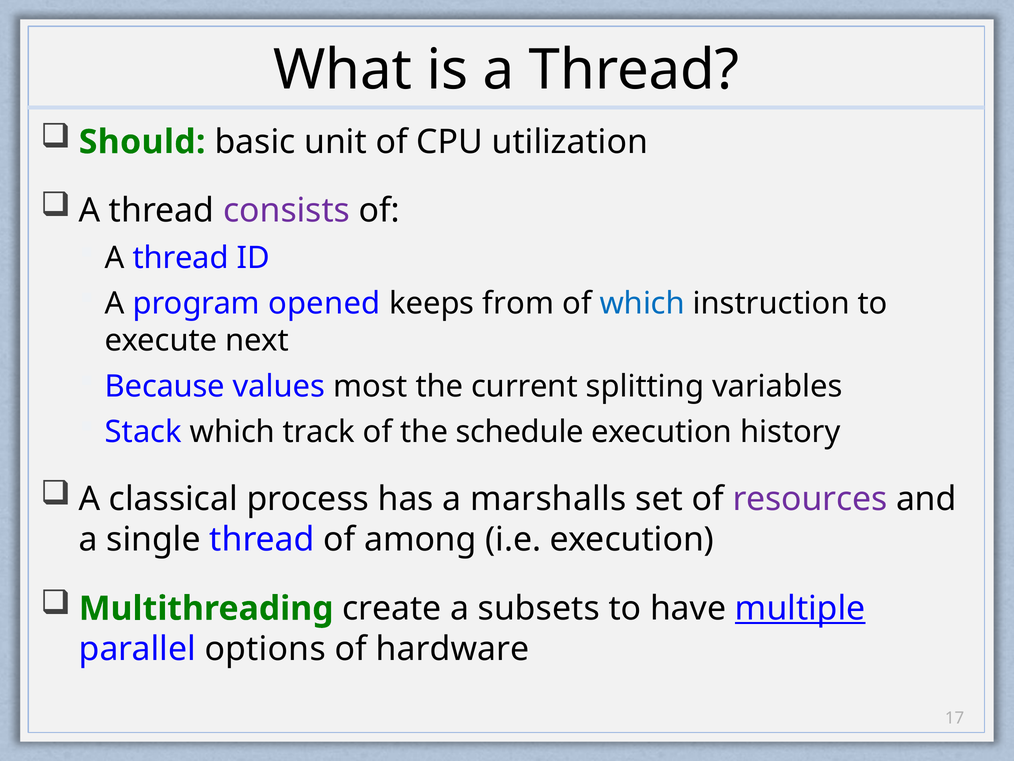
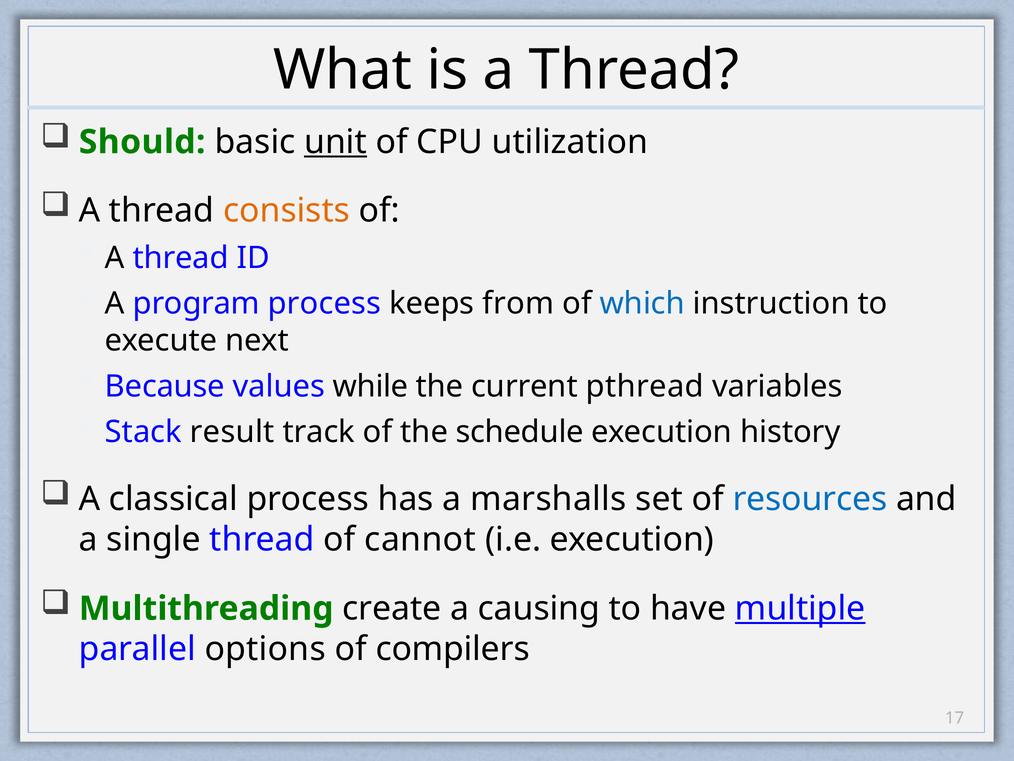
unit underline: none -> present (336, 142)
consists colour: purple -> orange (287, 211)
program opened: opened -> process (324, 303)
most: most -> while (371, 386)
splitting: splitting -> pthread (645, 386)
Stack which: which -> result (232, 432)
resources colour: purple -> blue (810, 499)
among: among -> cannot (420, 539)
subsets: subsets -> causing (539, 608)
hardware: hardware -> compilers (453, 649)
